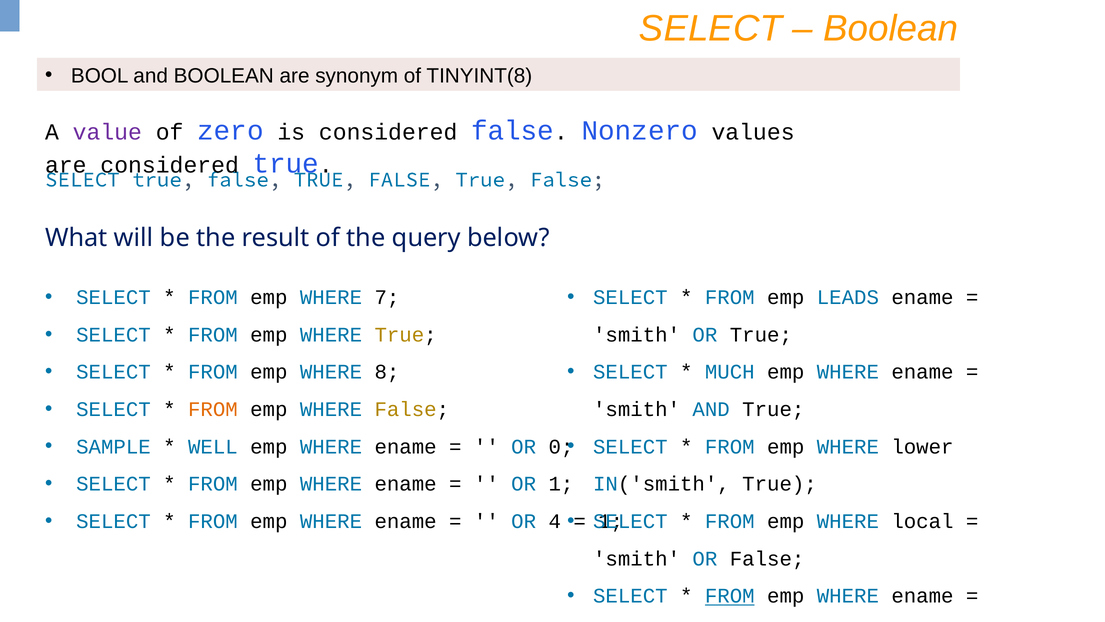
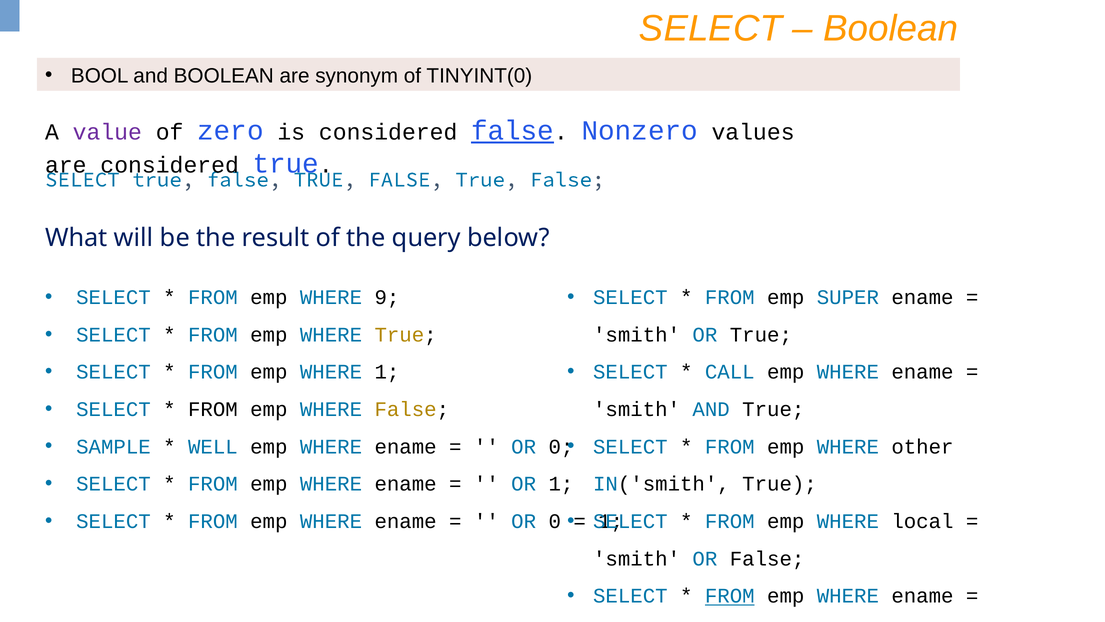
TINYINT(8: TINYINT(8 -> TINYINT(0 (479, 76)
false underline: none -> present (513, 131)
7: 7 -> 9 (387, 297)
LEADS: LEADS -> SUPER (848, 297)
WHERE 8: 8 -> 1 (387, 372)
MUCH: MUCH -> CALL (730, 372)
FROM colour: orange -> black (213, 409)
lower: lower -> other (922, 446)
4: 4 -> 0 (555, 521)
